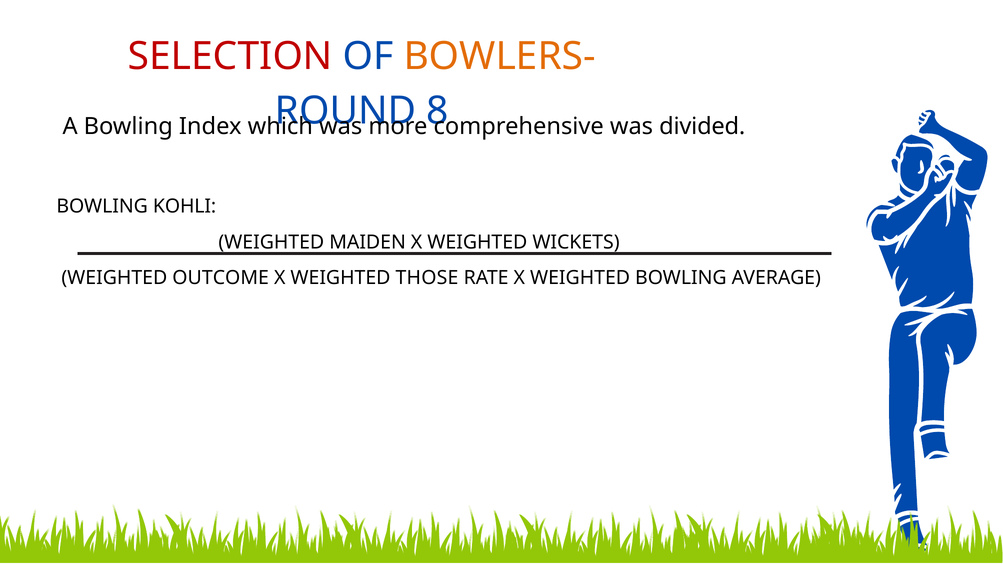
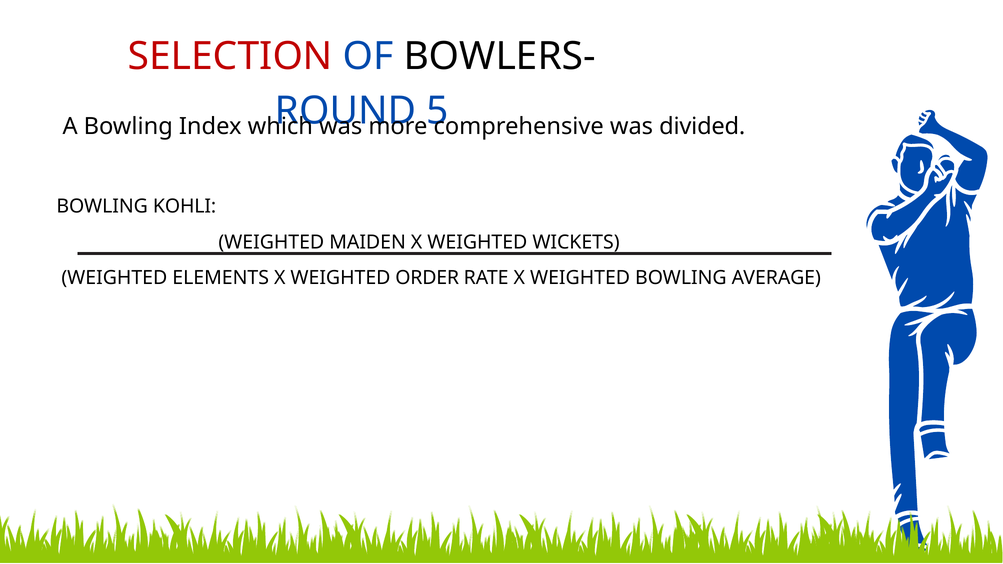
BOWLERS- colour: orange -> black (500, 56)
8: 8 -> 5 (438, 111)
OUTCOME: OUTCOME -> ELEMENTS (221, 278)
THOSE: THOSE -> ORDER (427, 278)
